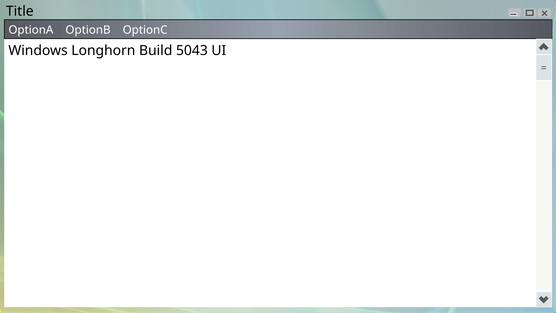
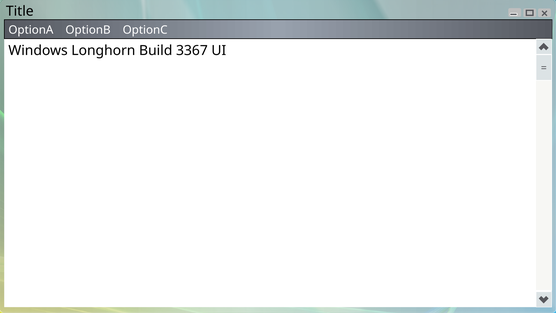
5043: 5043 -> 3367 (192, 51)
